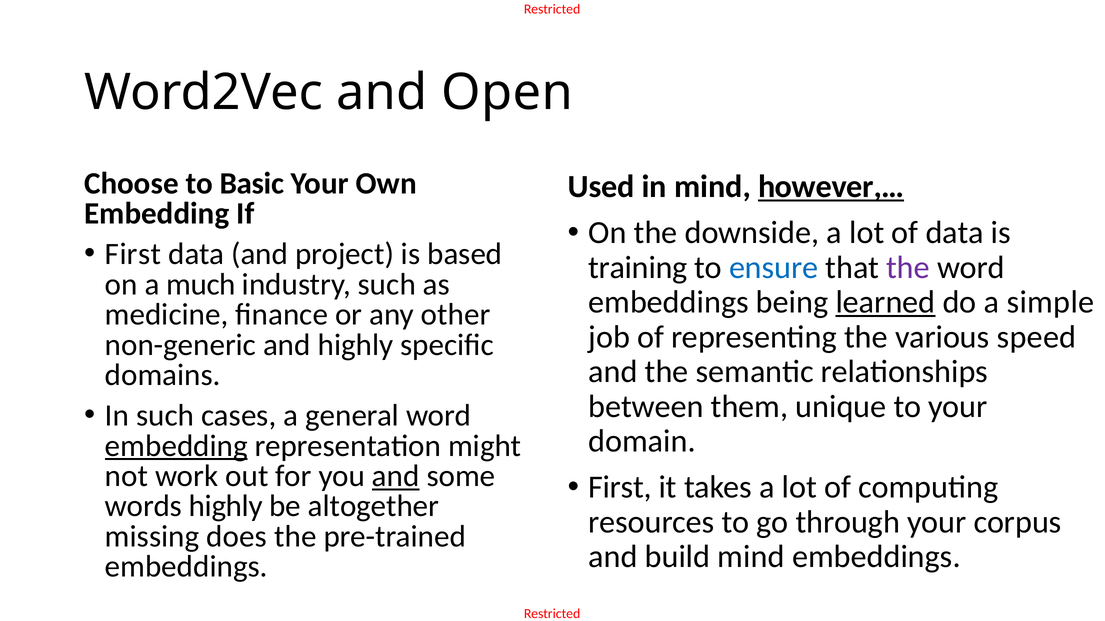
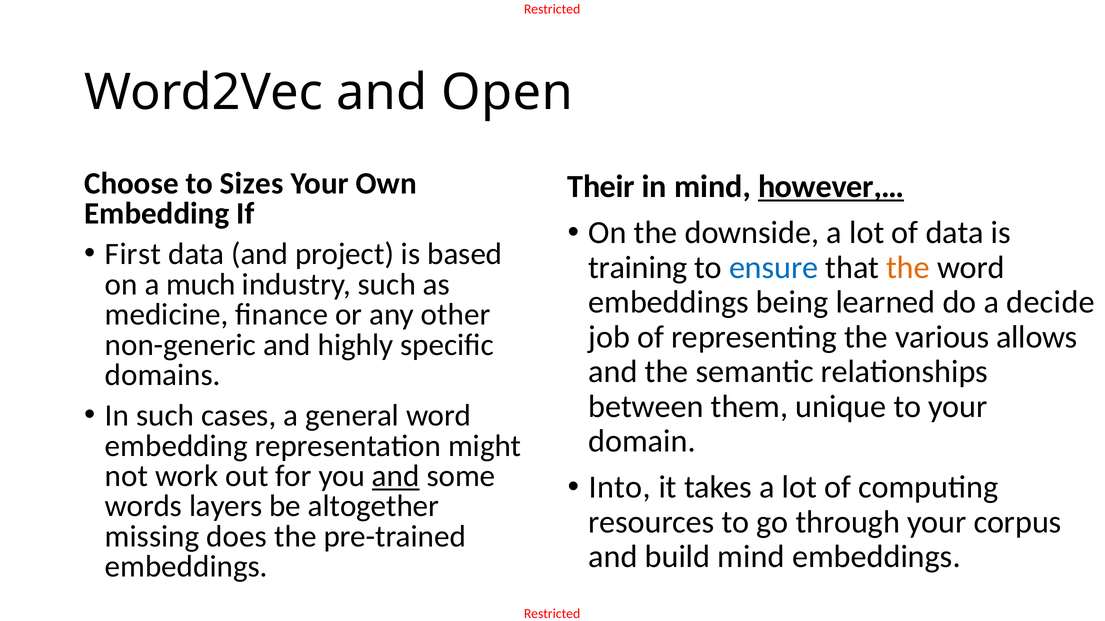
Basic: Basic -> Sizes (252, 184)
Used: Used -> Their (601, 187)
the colour: purple -> orange (908, 268)
learned underline: present -> none (885, 303)
simple: simple -> decide (1051, 303)
speed: speed -> allows (1037, 337)
embedding underline: present -> none (176, 446)
First: First -> Into (620, 488)
words highly: highly -> layers (226, 507)
